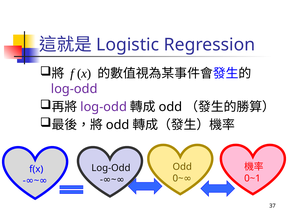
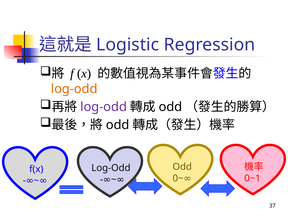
log-odd colour: purple -> orange (74, 89)
